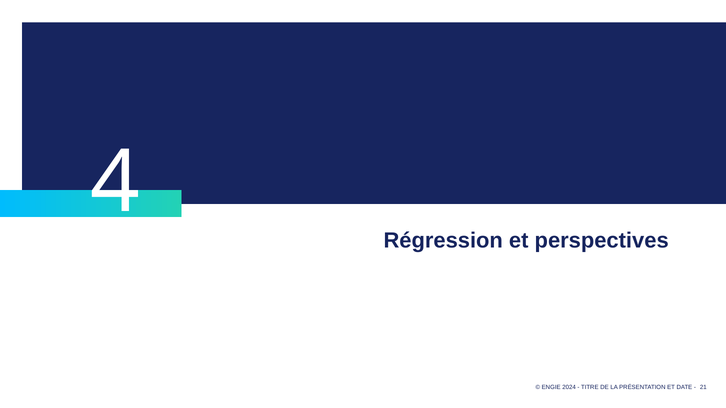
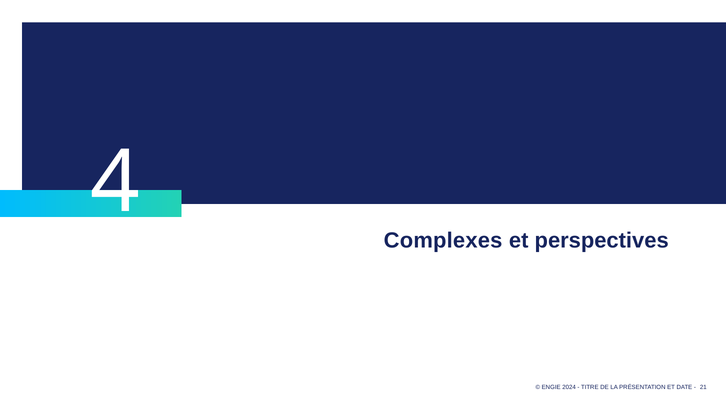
Régression: Régression -> Complexes (443, 241)
